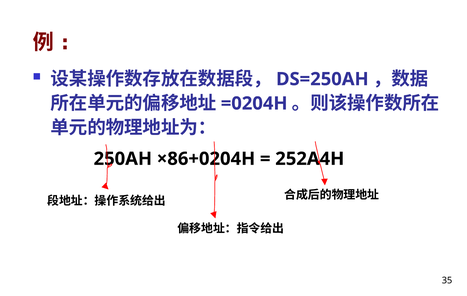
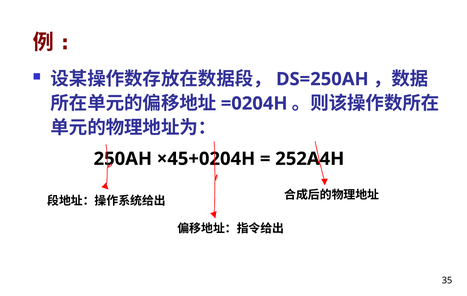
×86+0204H: ×86+0204H -> ×45+0204H (206, 159)
